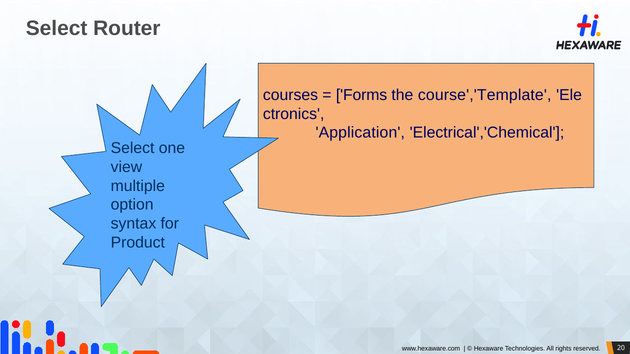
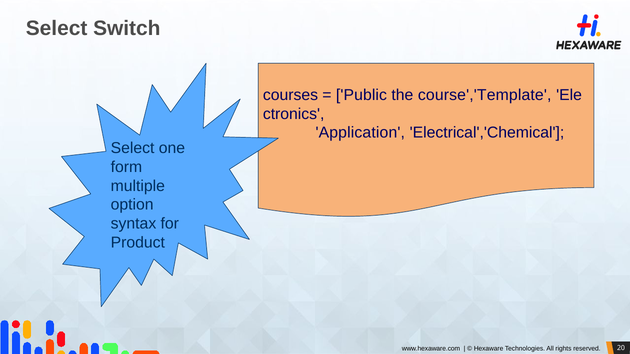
Router: Router -> Switch (127, 28)
Forms: Forms -> Public (361, 95)
view: view -> form (126, 167)
